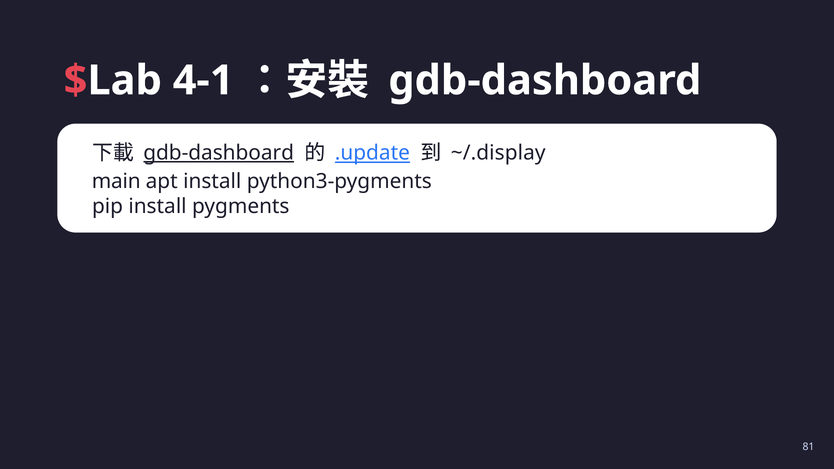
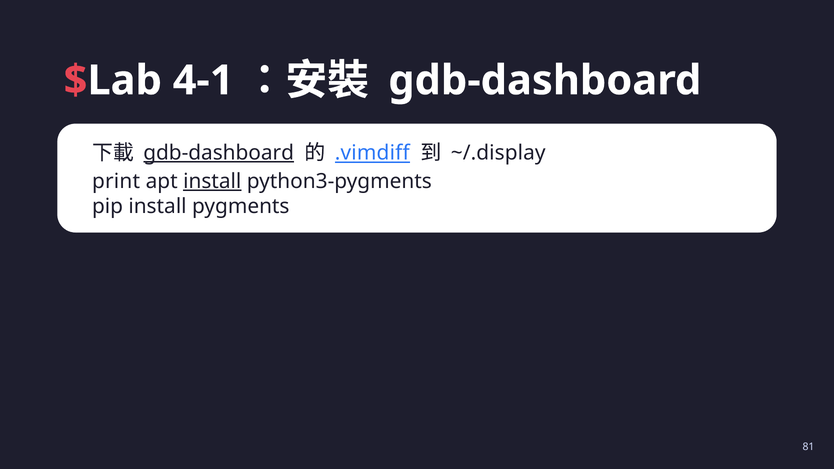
.update: .update -> .vimdiff (372, 153)
main: main -> print (116, 181)
install underline: none -> present (212, 181)
